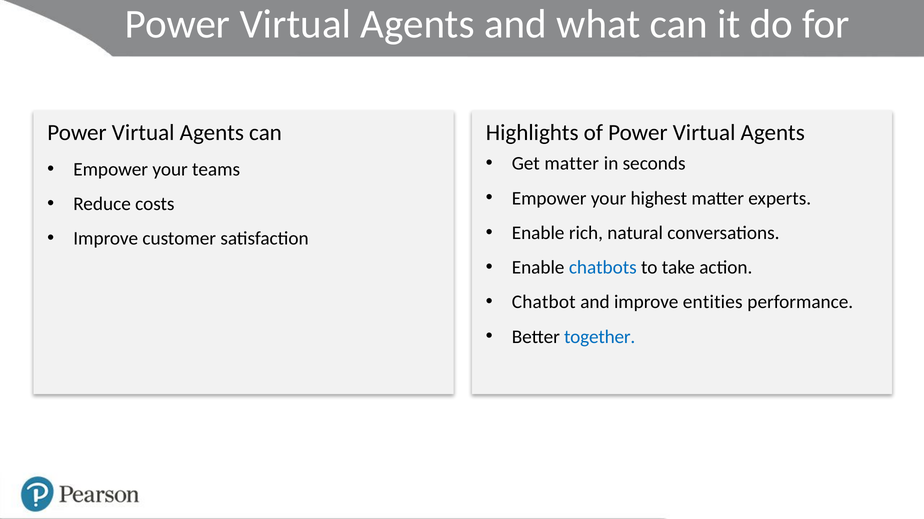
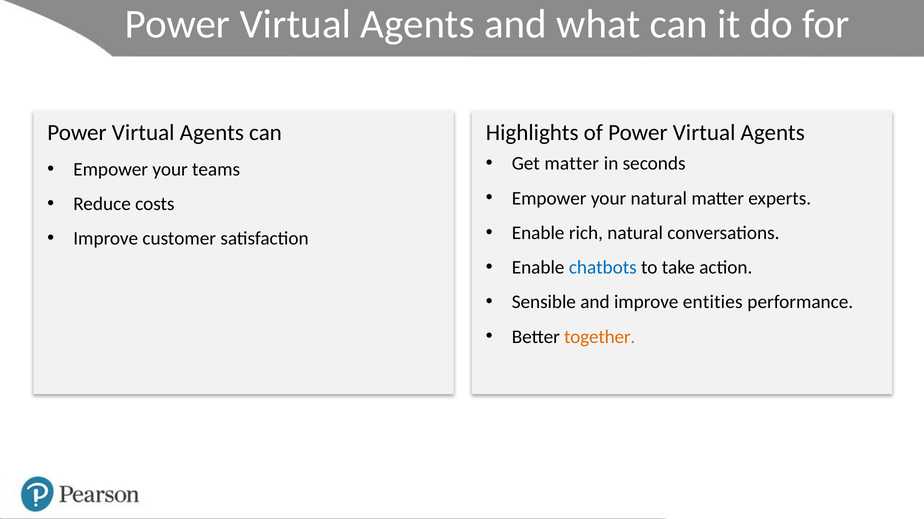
your highest: highest -> natural (659, 199)
Chatbot: Chatbot -> Sensible (544, 303)
together colour: blue -> orange (600, 337)
